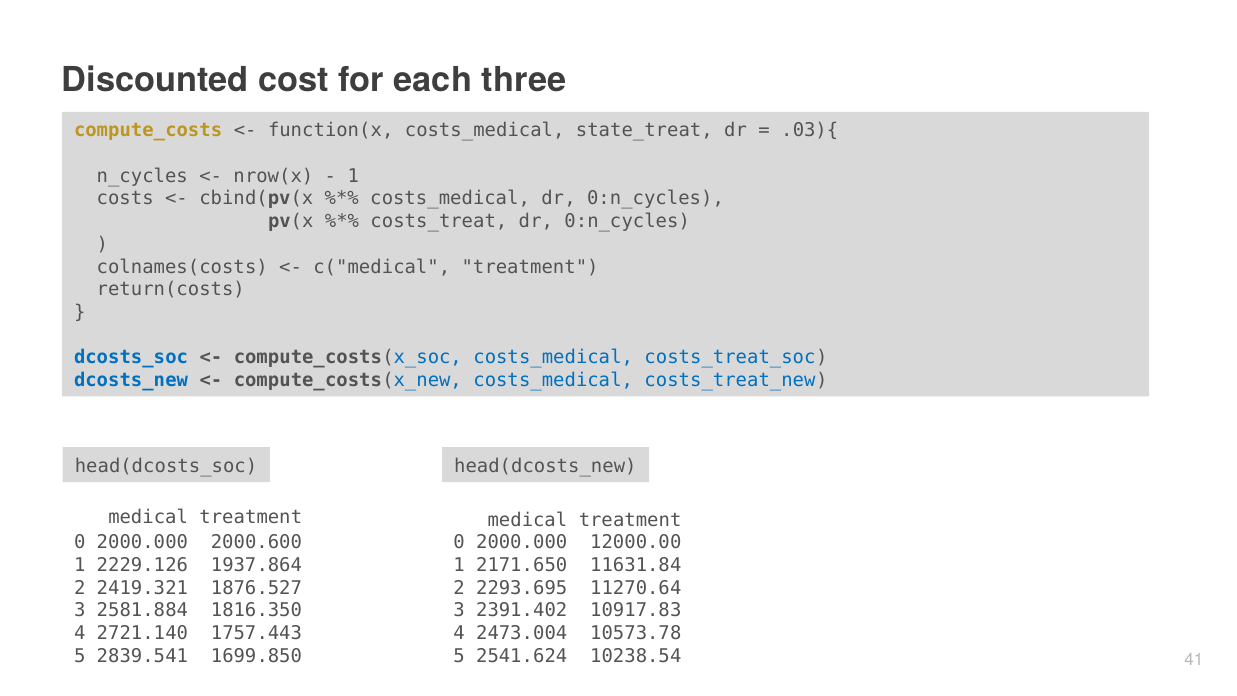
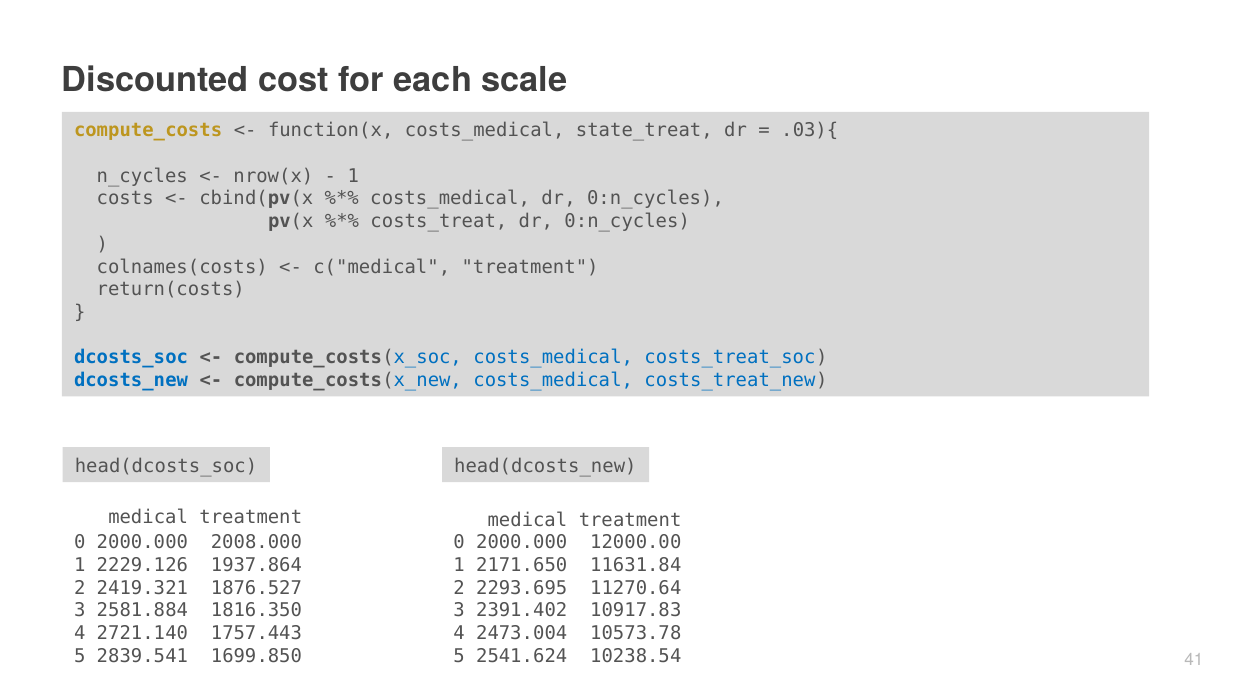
three: three -> scale (524, 80)
2000.600: 2000.600 -> 2008.000 (256, 542)
